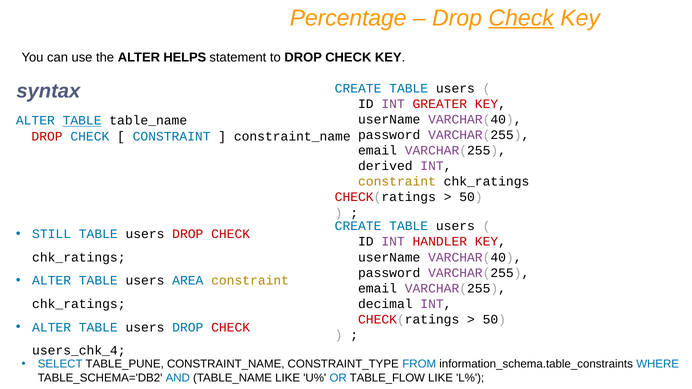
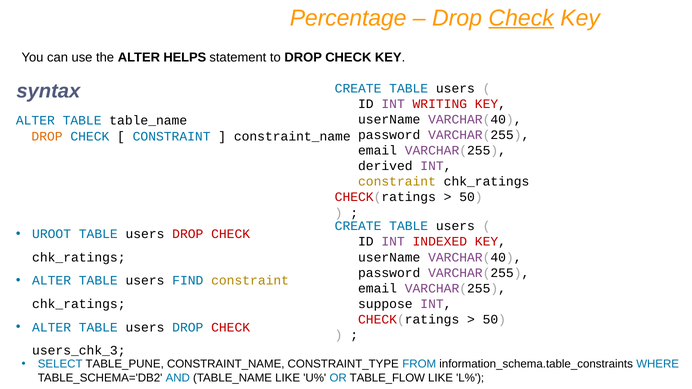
GREATER: GREATER -> WRITING (440, 104)
TABLE underline: present -> none (82, 121)
DROP colour: red -> orange (47, 136)
STILL: STILL -> UROOT (52, 234)
HANDLER: HANDLER -> INDEXED (440, 242)
AREA: AREA -> FIND (188, 281)
decimal: decimal -> suppose (385, 304)
users_chk_4: users_chk_4 -> users_chk_3 (79, 351)
